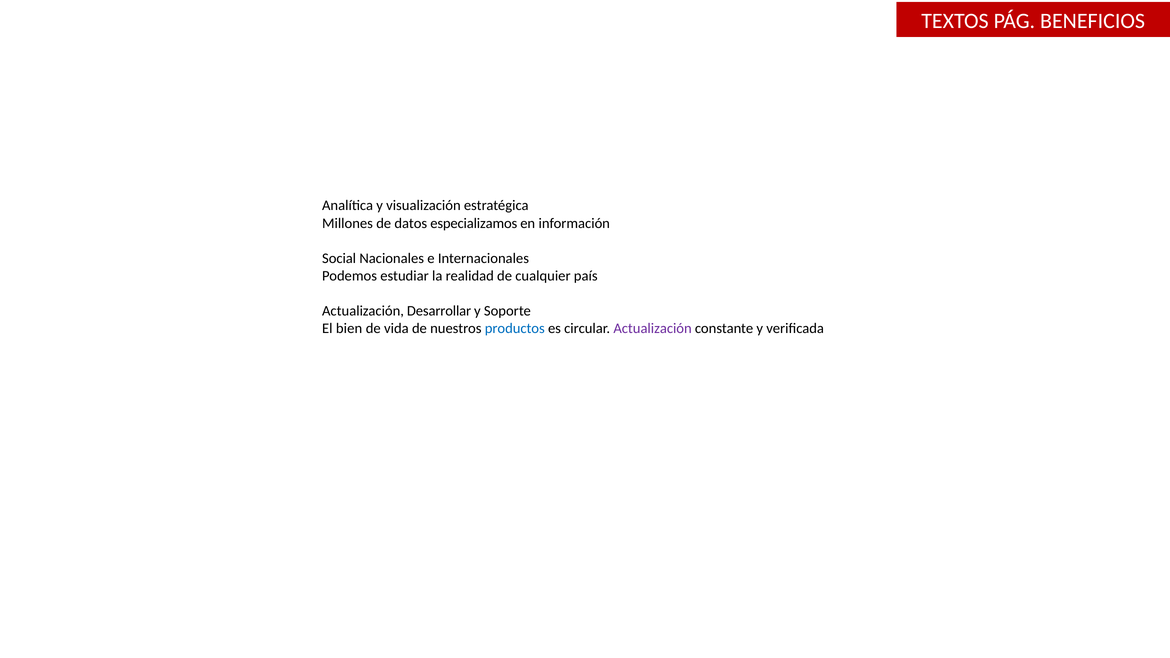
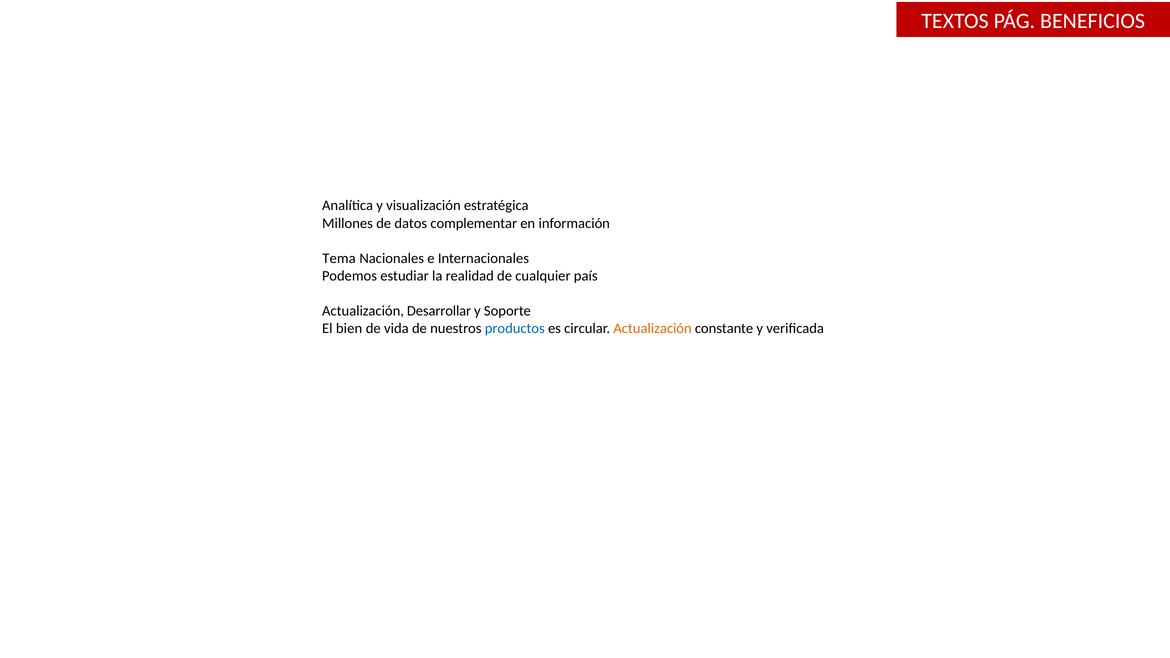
especializamos: especializamos -> complementar (474, 223)
Social: Social -> Tema (339, 258)
Actualización colour: purple -> orange (653, 329)
